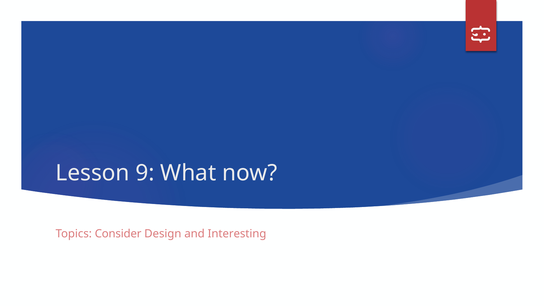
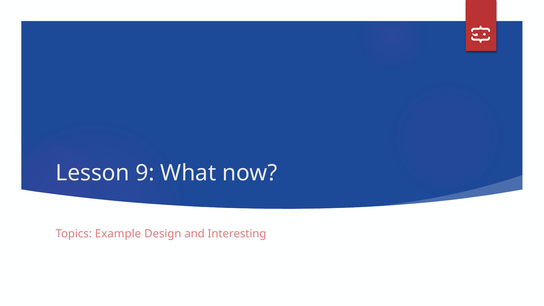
Consider: Consider -> Example (118, 234)
